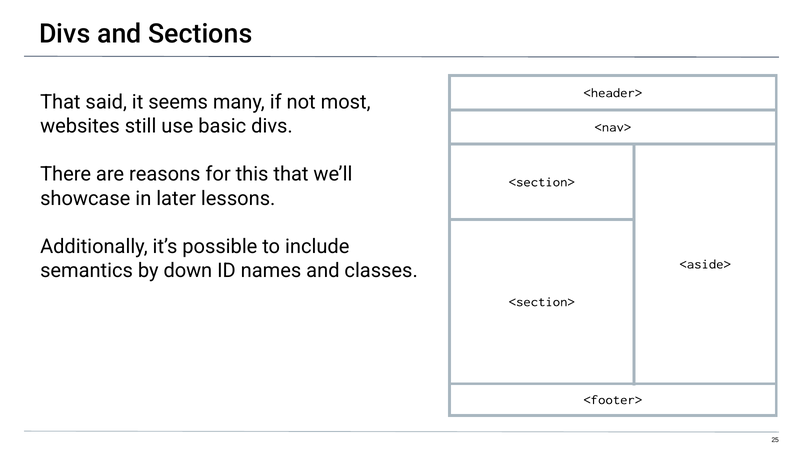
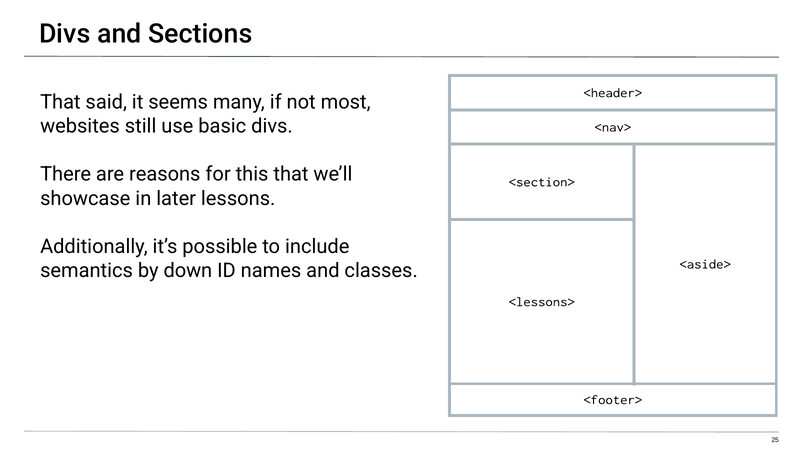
<section>: <section> -> <lessons> (542, 302)
